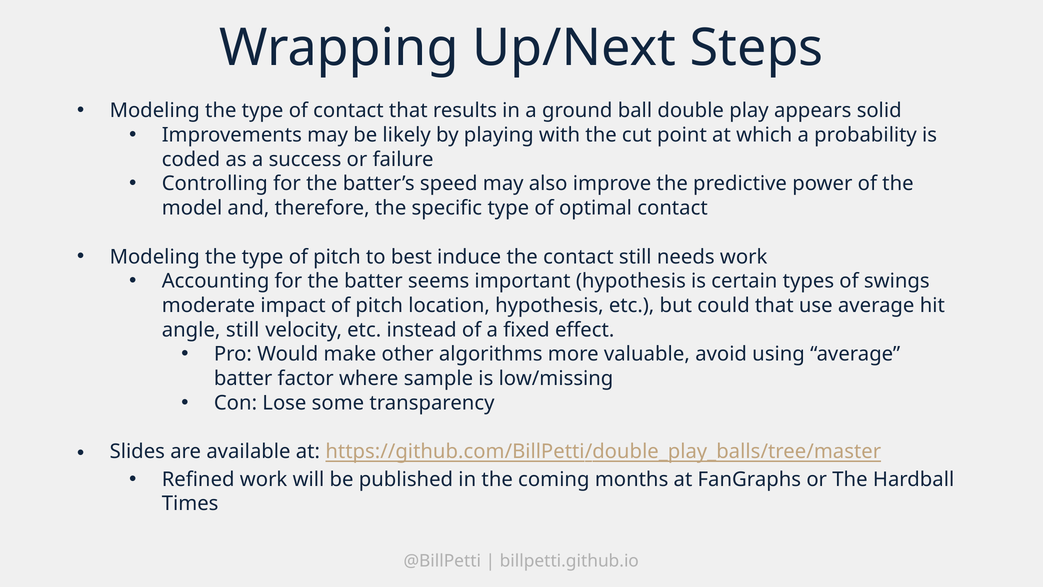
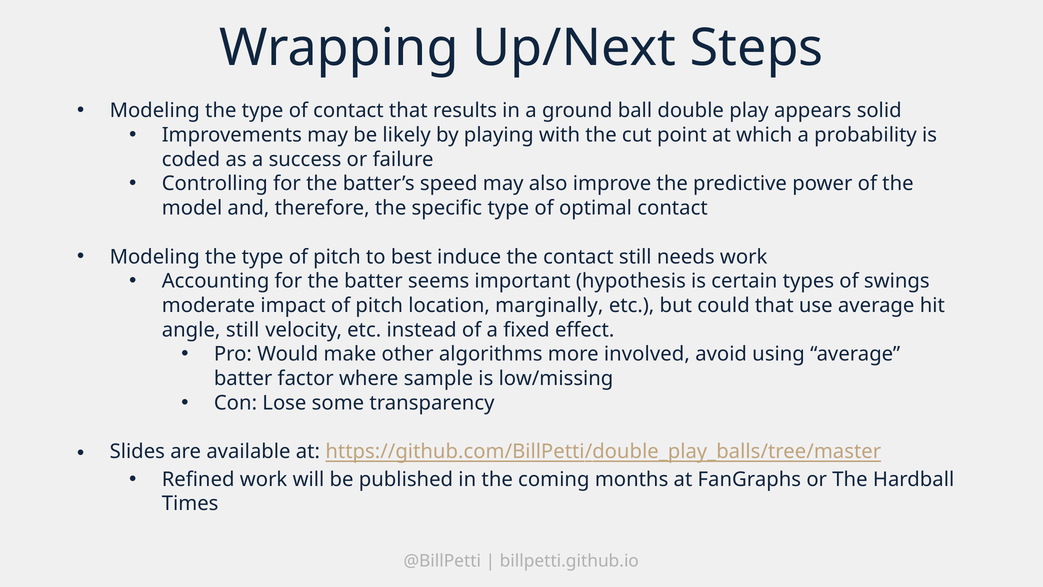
location hypothesis: hypothesis -> marginally (549, 305)
valuable: valuable -> involved (647, 354)
